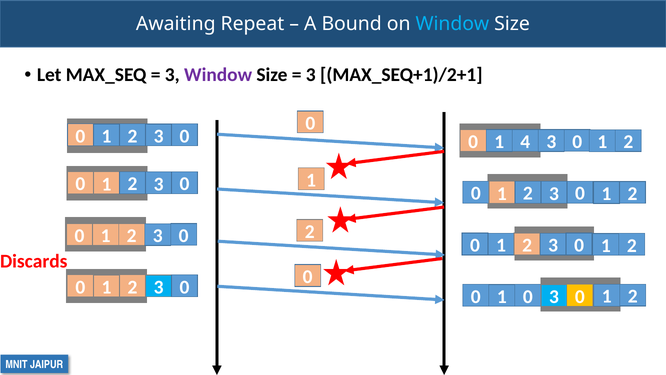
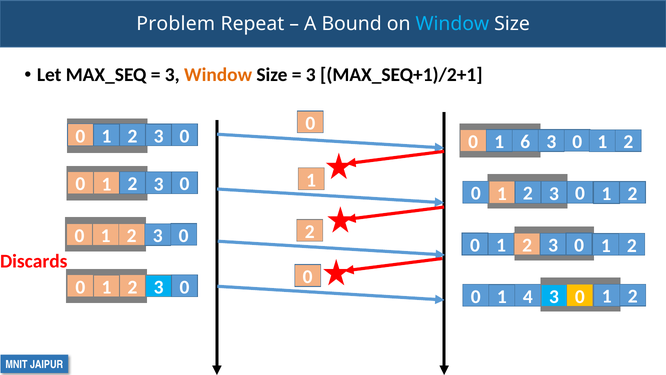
Awaiting: Awaiting -> Problem (176, 24)
Window colour: purple -> orange (218, 75)
4: 4 -> 6 (525, 142)
1 0: 0 -> 4 (528, 296)
